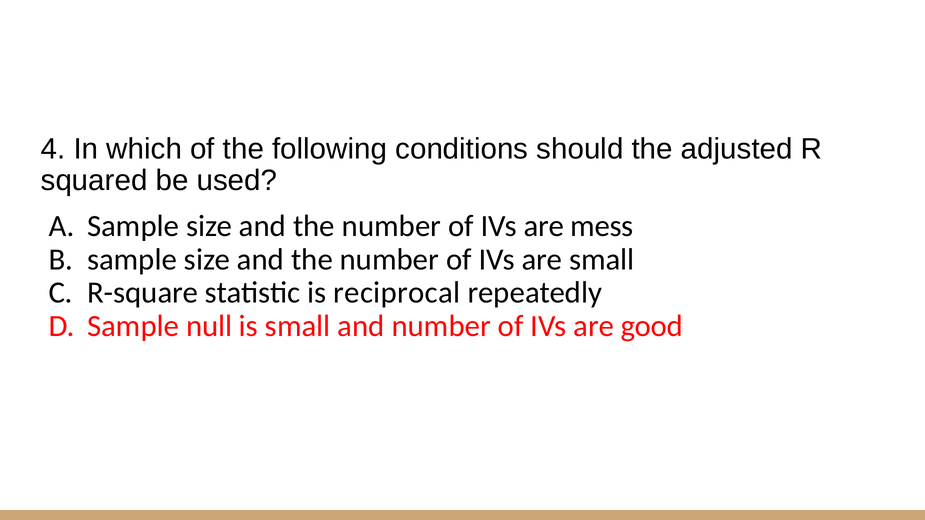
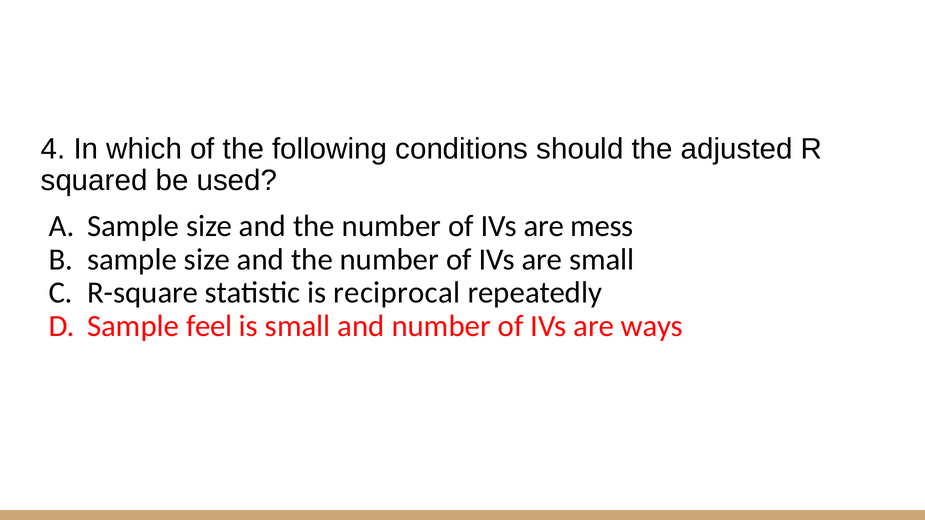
null: null -> feel (209, 326)
good: good -> ways (652, 326)
